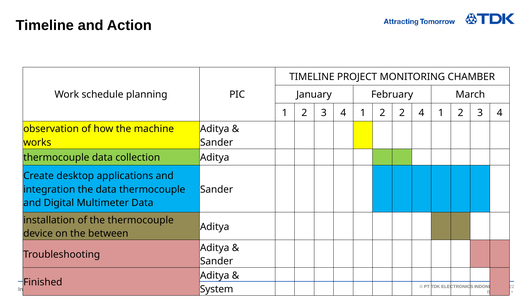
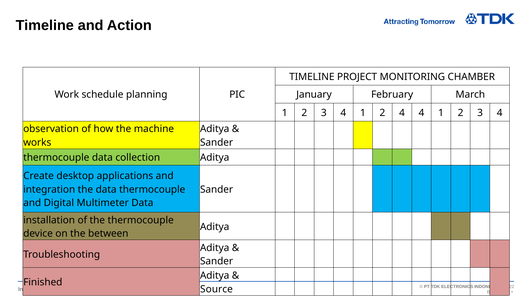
2 2: 2 -> 4 (402, 113)
System: System -> Source (217, 289)
